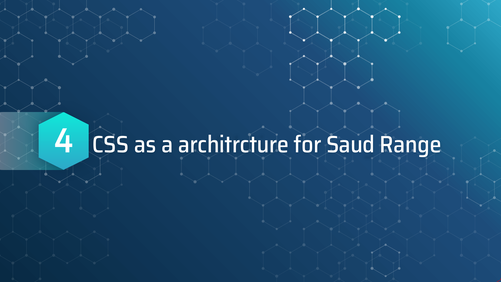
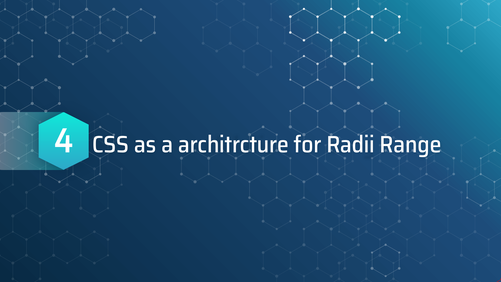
Saud: Saud -> Radii (351, 145)
